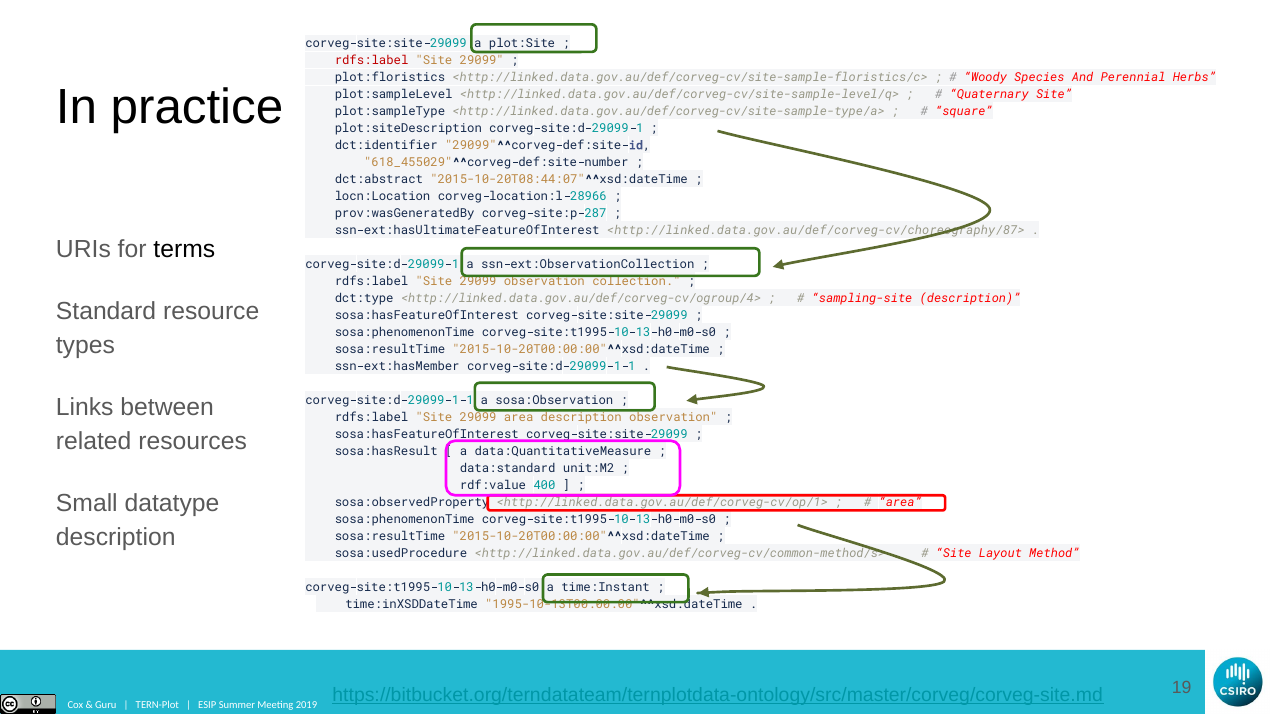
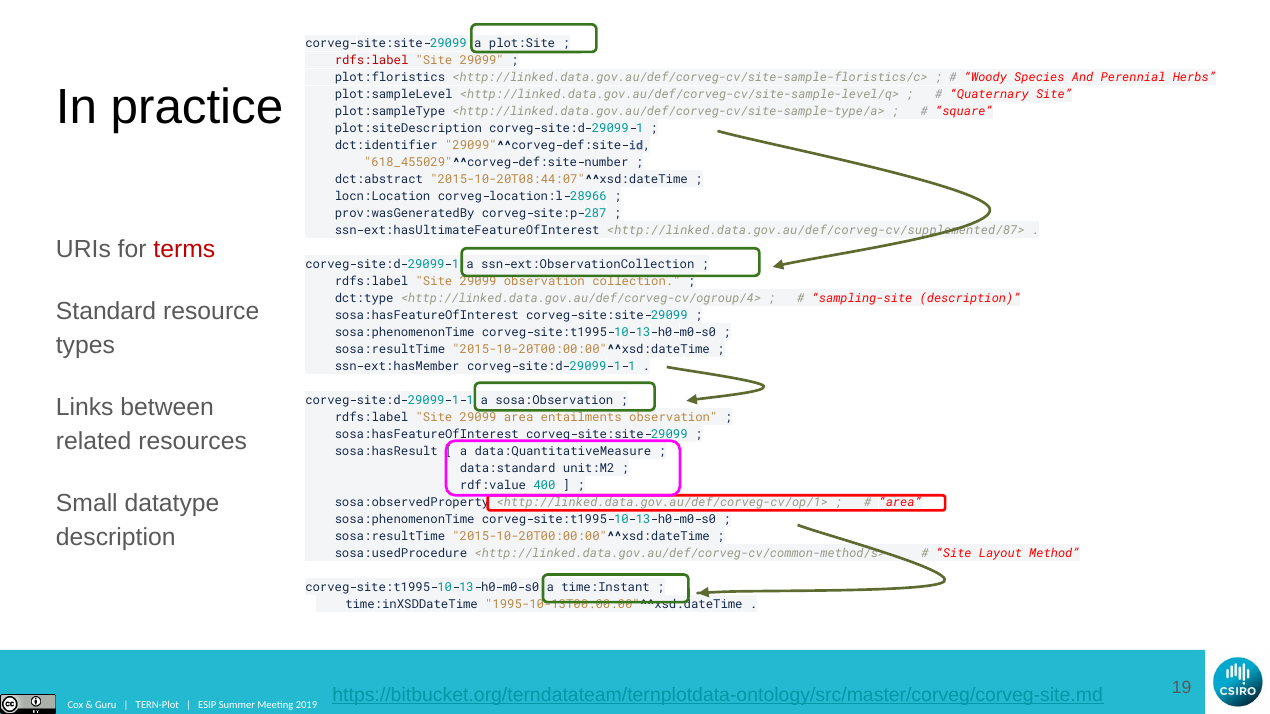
<http://linked.data.gov.au/def/corveg-cv/choreography/87>: <http://linked.data.gov.au/def/corveg-cv/choreography/87> -> <http://linked.data.gov.au/def/corveg-cv/supplemented/87> (816, 230)
terms colour: black -> red (184, 249)
area description: description -> entailments (581, 417)
